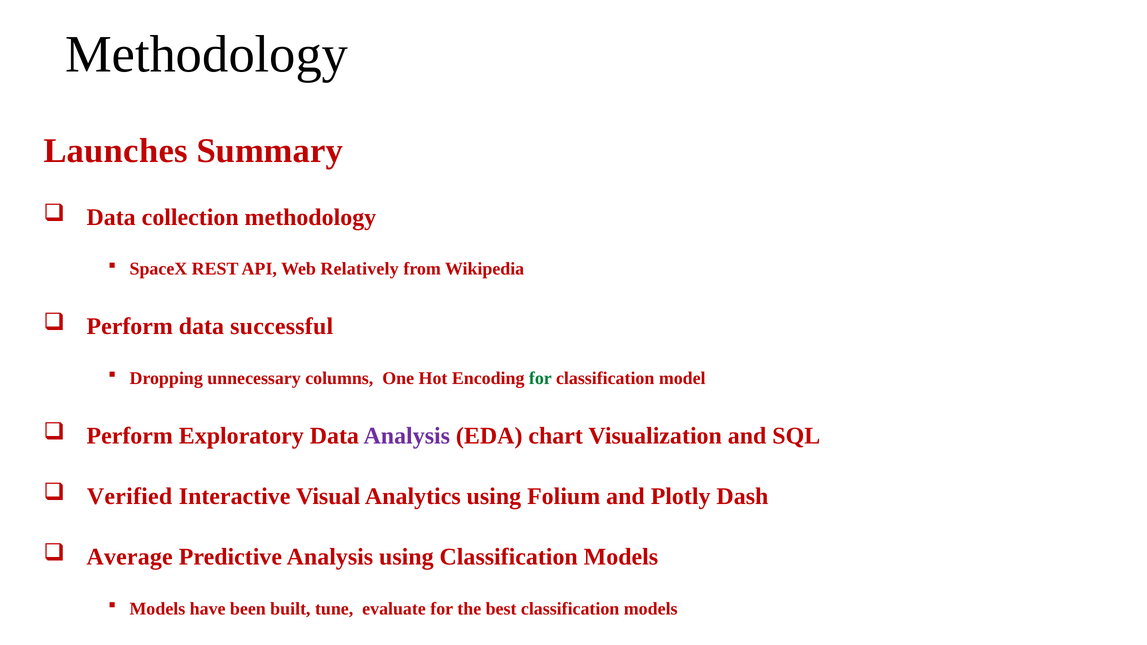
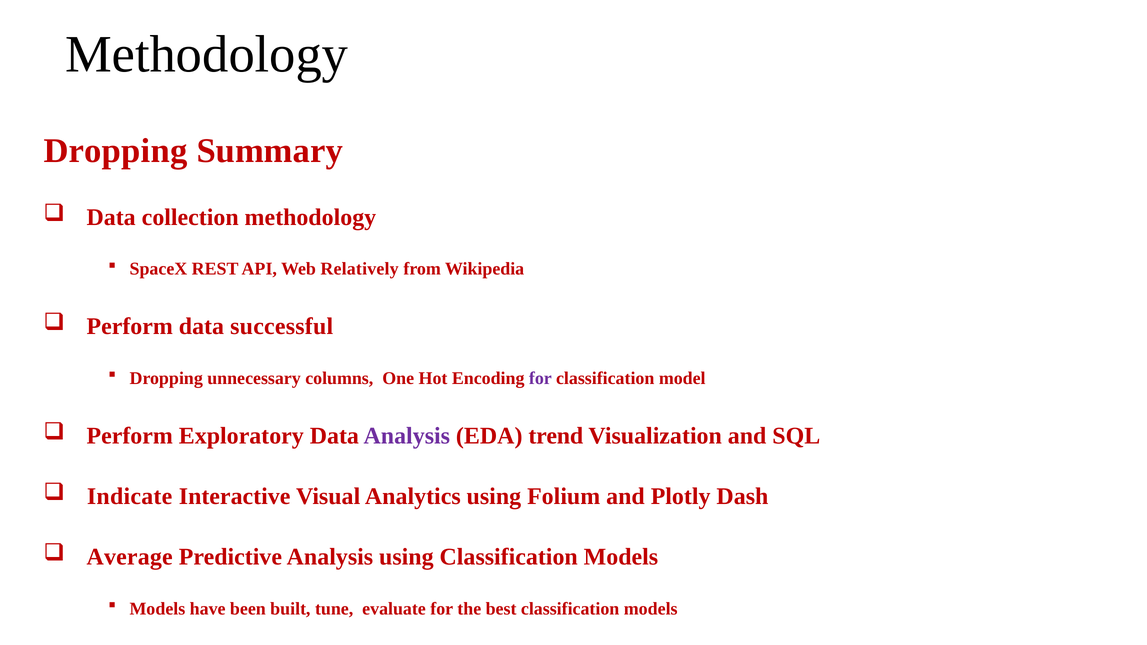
Launches: Launches -> Dropping (116, 151)
for colour: green -> purple (540, 378)
chart: chart -> trend (556, 436)
Verified: Verified -> Indicate (130, 496)
